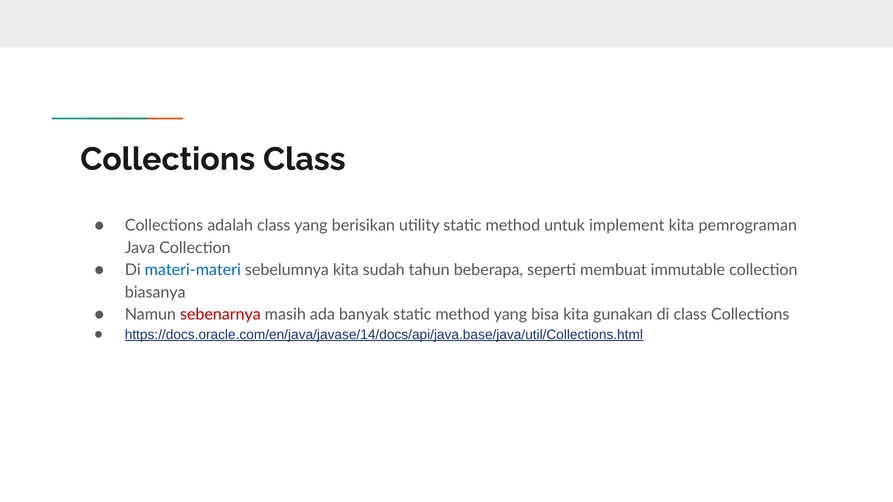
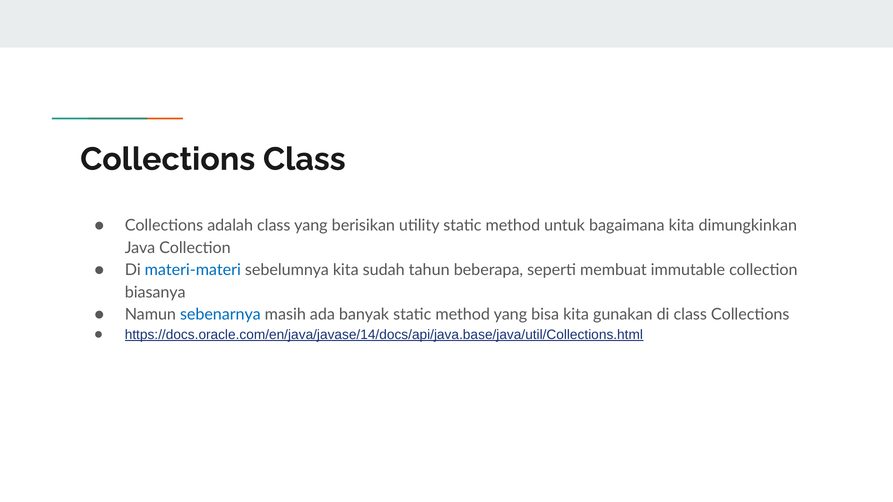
implement: implement -> bagaimana (627, 226)
pemrograman: pemrograman -> dimungkinkan (748, 226)
sebenarnya colour: red -> blue (220, 315)
